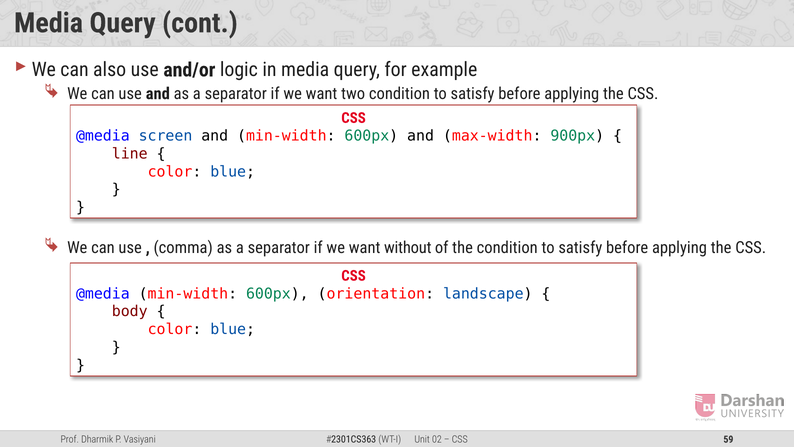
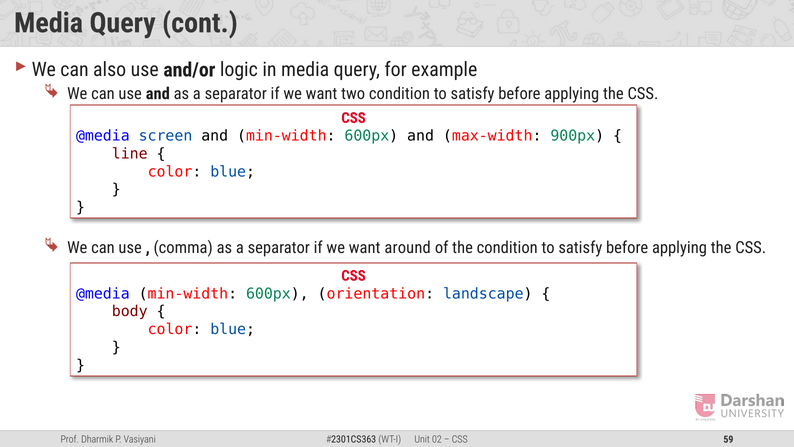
without: without -> around (408, 248)
